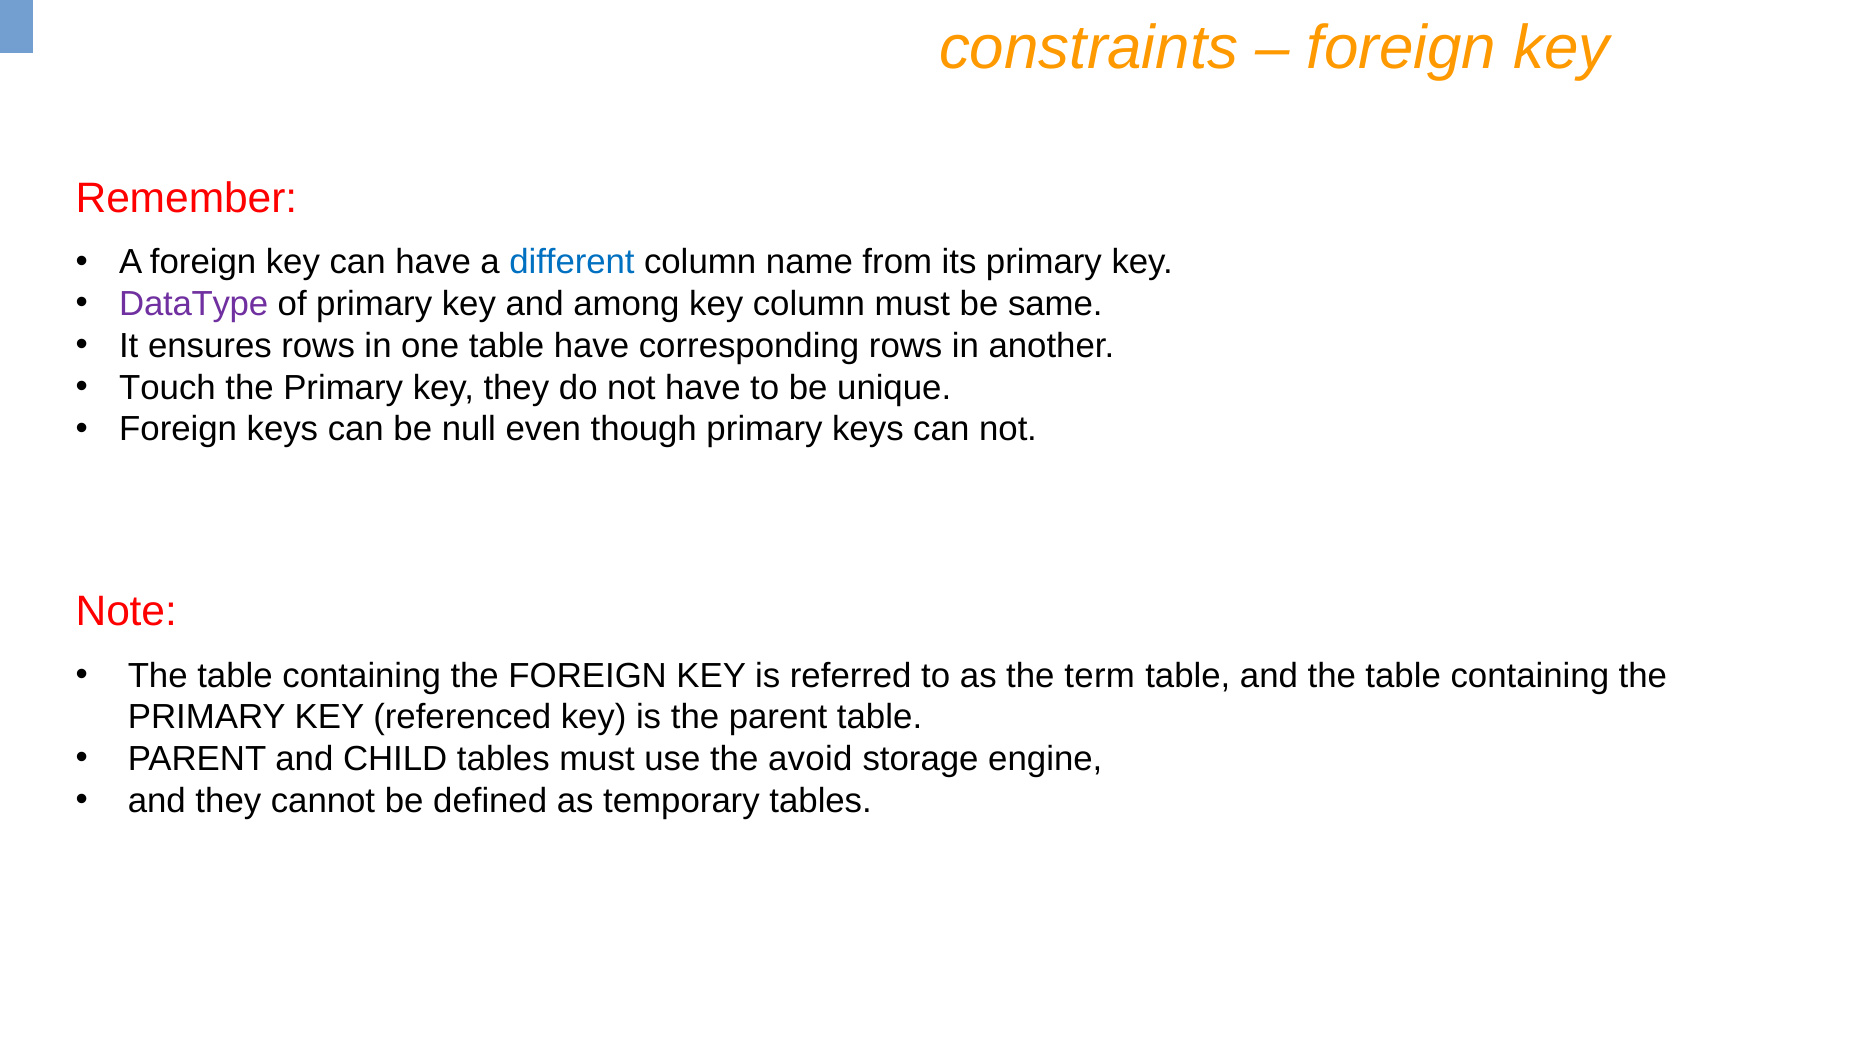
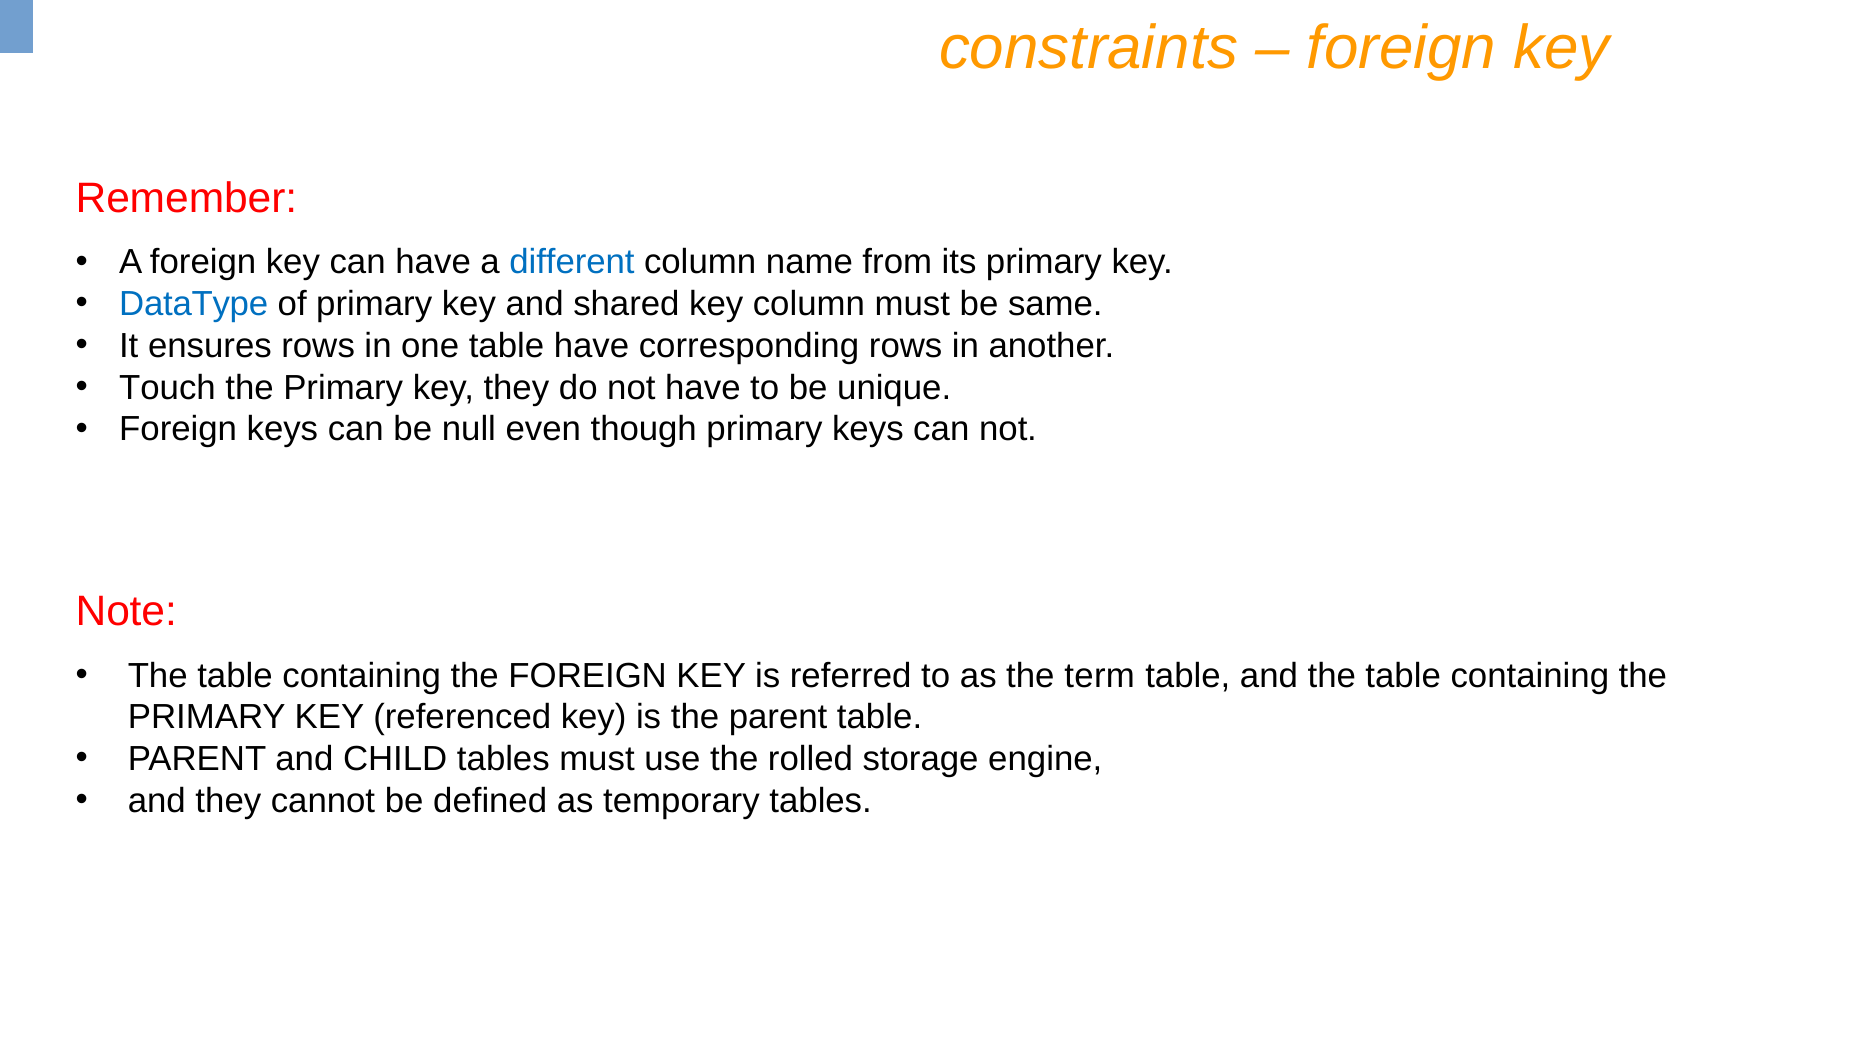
DataType colour: purple -> blue (194, 304)
among: among -> shared (626, 304)
avoid: avoid -> rolled (810, 759)
